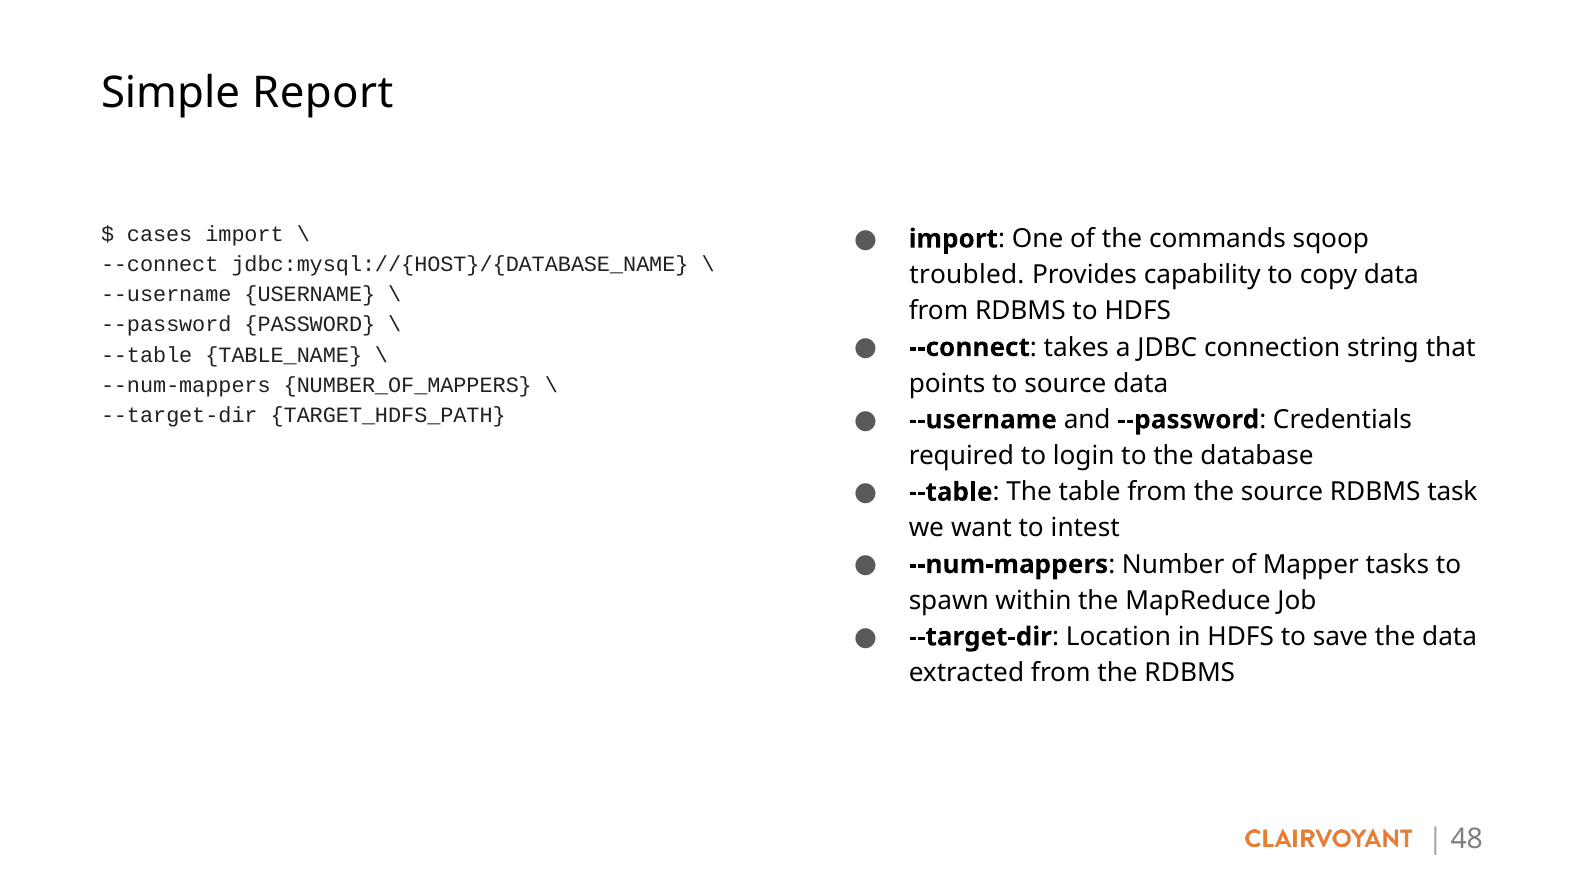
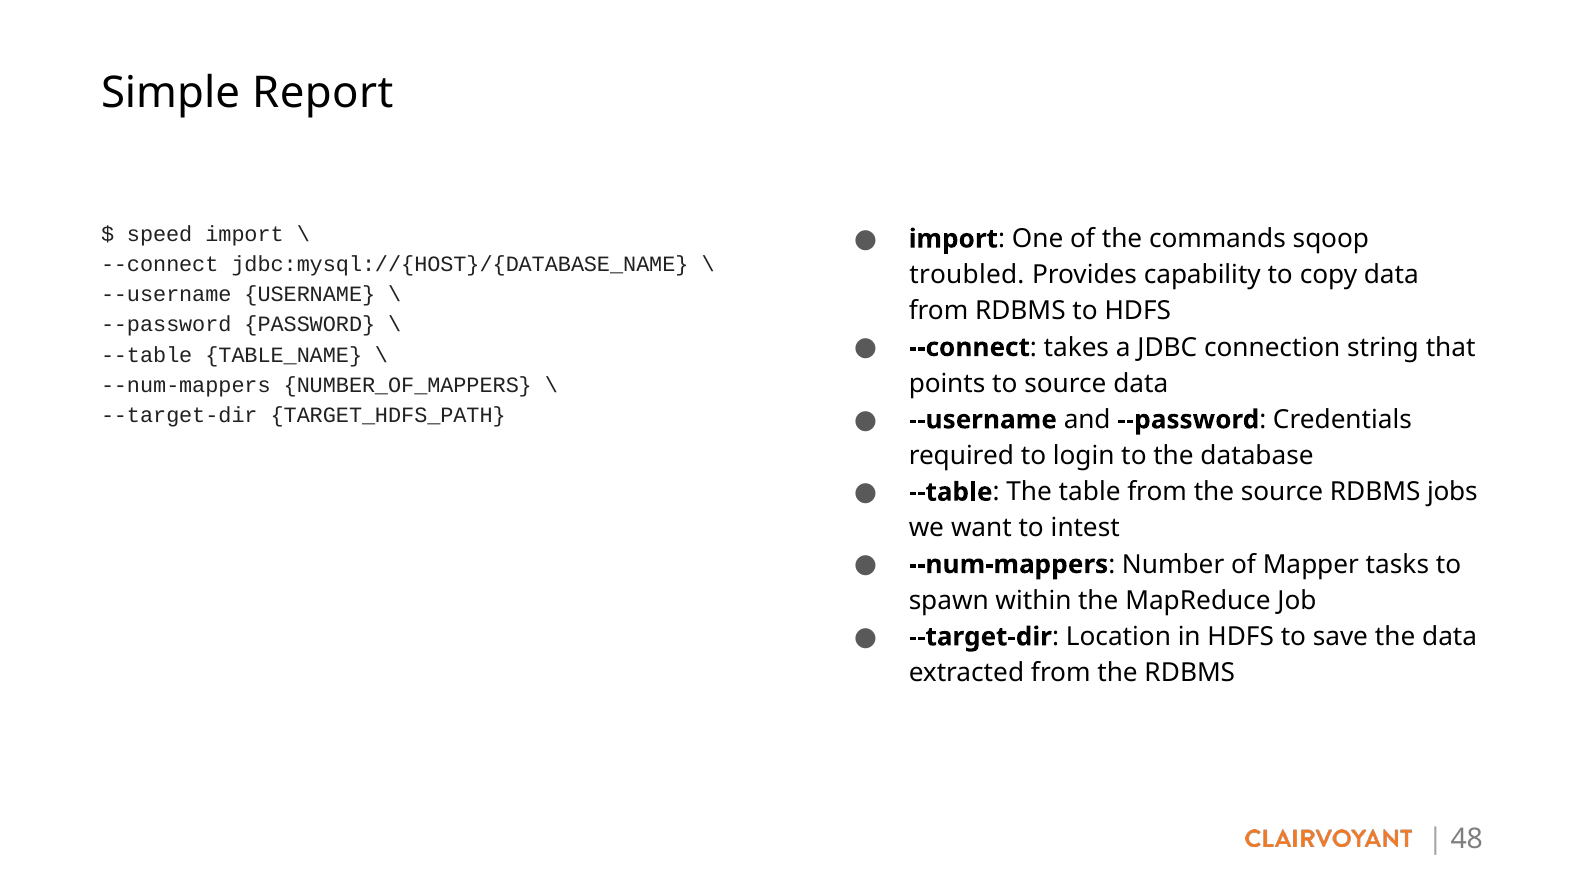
cases: cases -> speed (160, 234)
task: task -> jobs (1452, 492)
